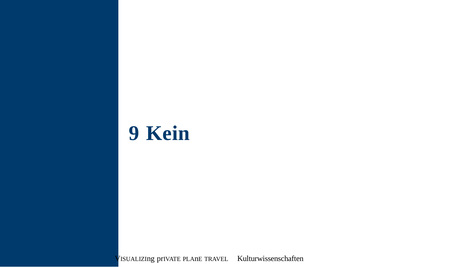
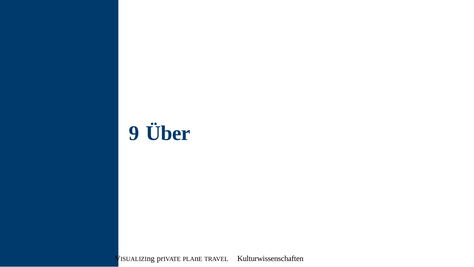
Kein: Kein -> Über (168, 133)
